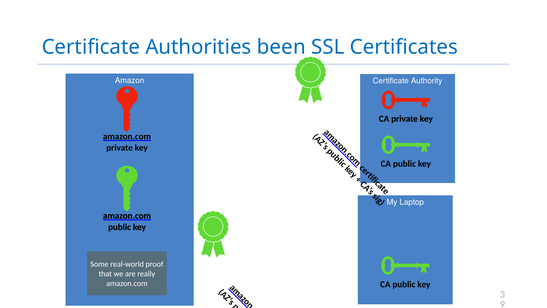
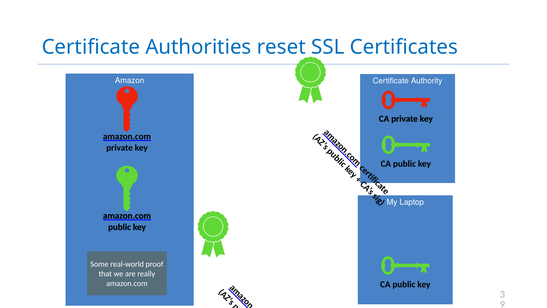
been: been -> reset (281, 47)
